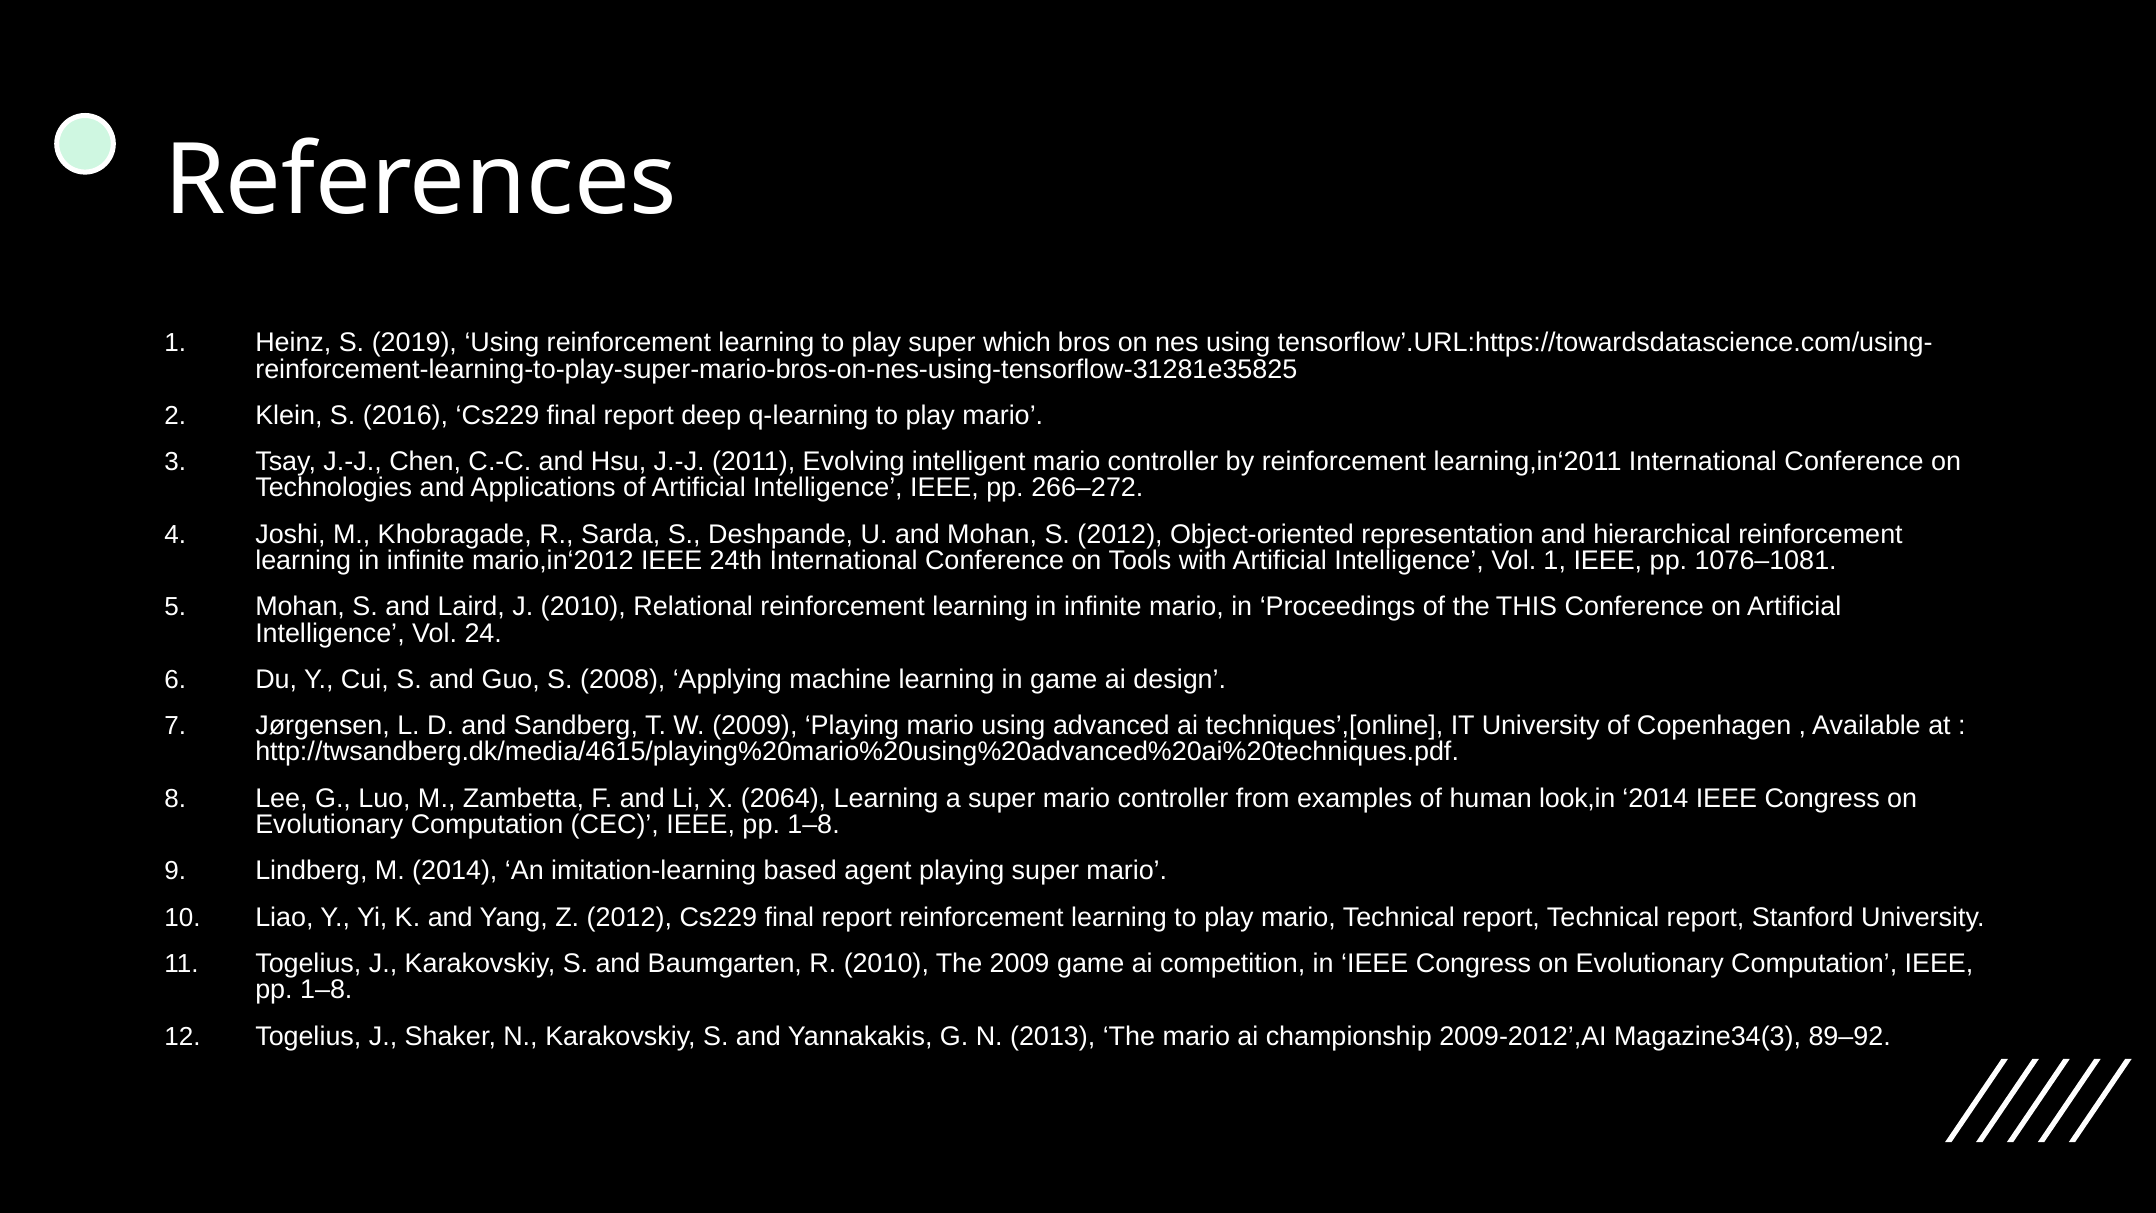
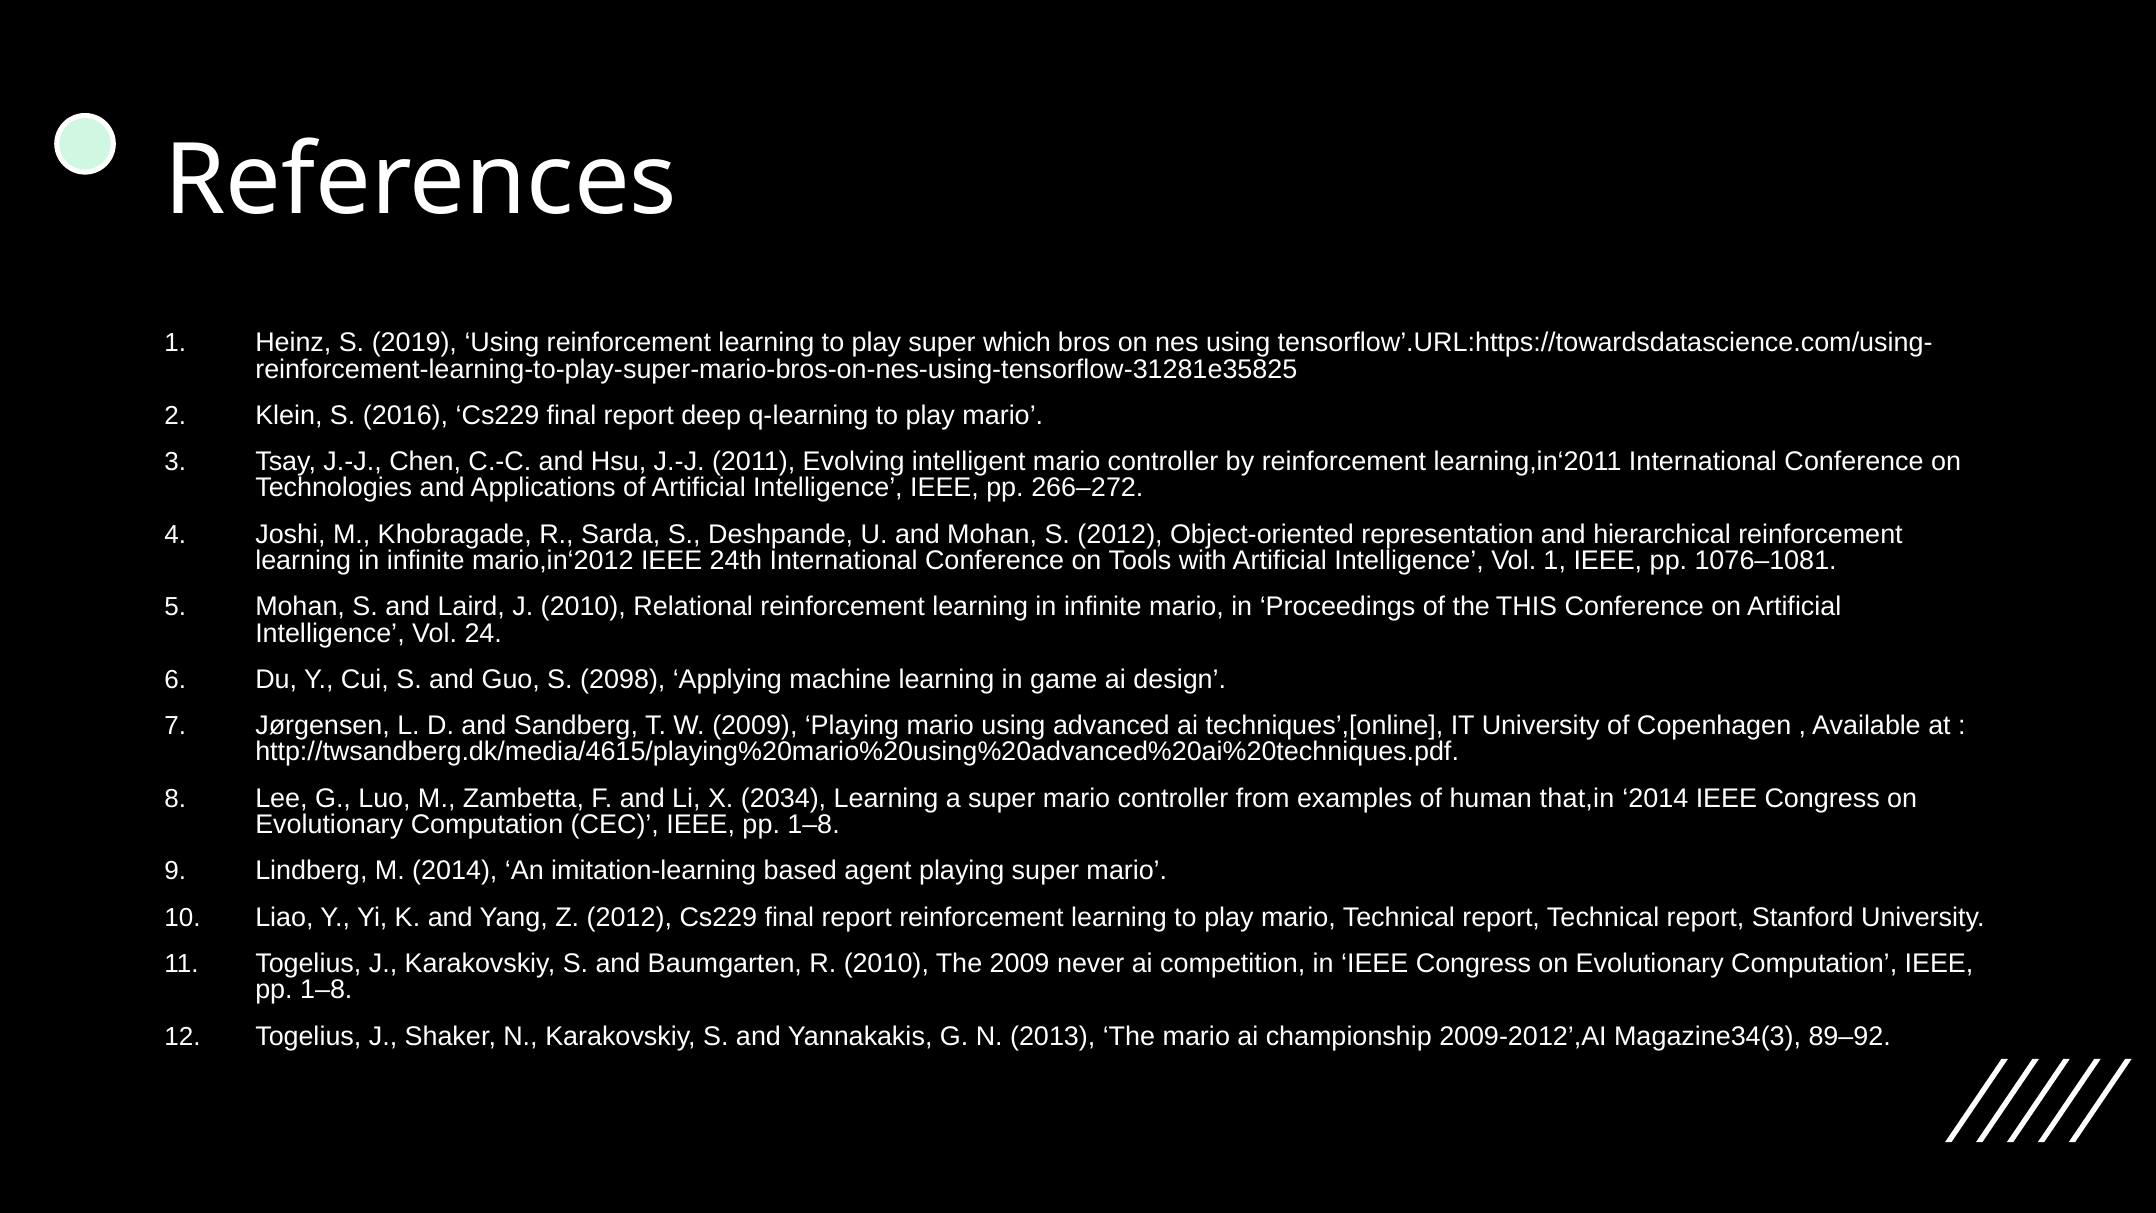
2008: 2008 -> 2098 (623, 679)
2064: 2064 -> 2034 (784, 798)
look,in: look,in -> that,in (1577, 798)
2009 game: game -> never (1091, 963)
